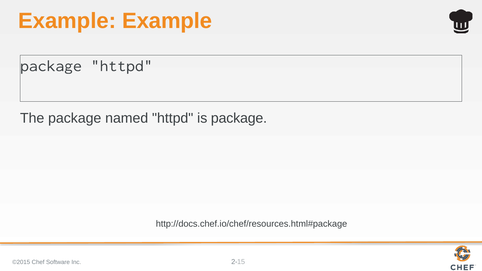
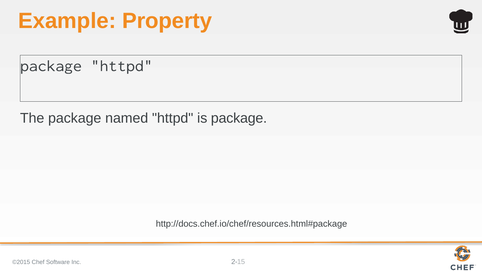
Example Example: Example -> Property (167, 21)
